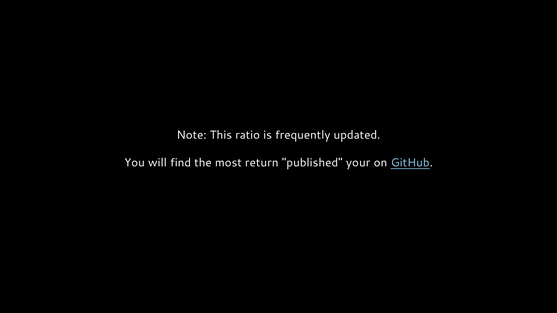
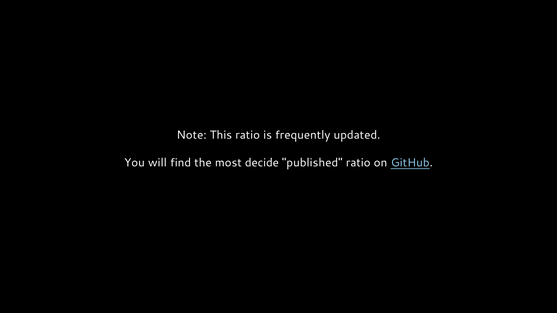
return: return -> decide (262, 163)
published your: your -> ratio (358, 163)
